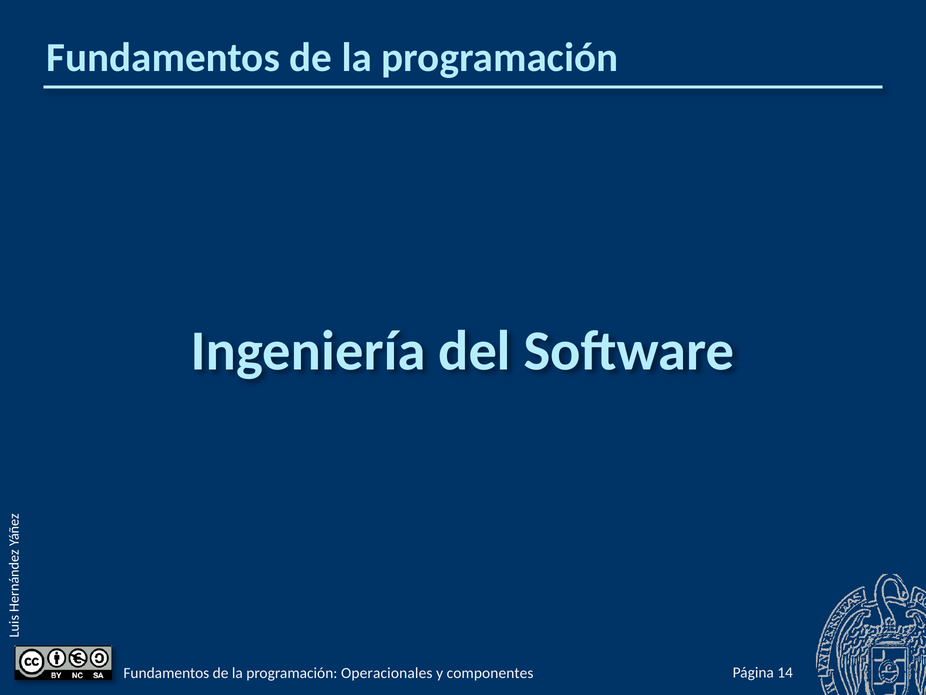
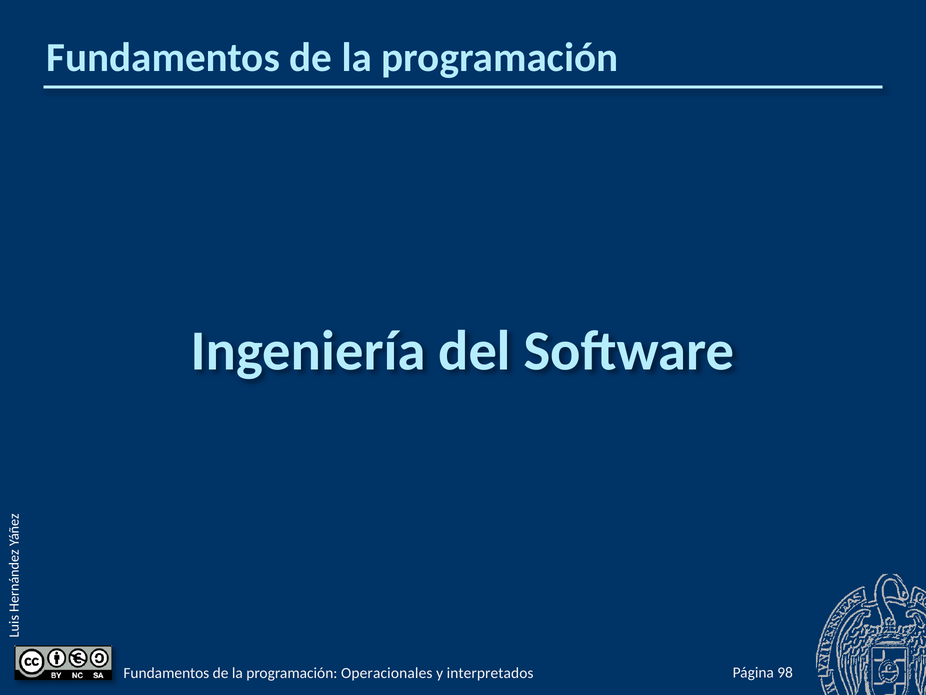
14: 14 -> 98 (785, 672)
componentes: componentes -> interpretados (490, 672)
